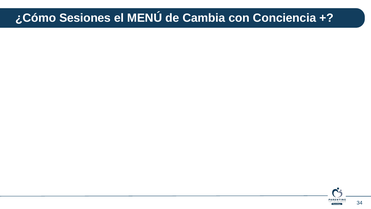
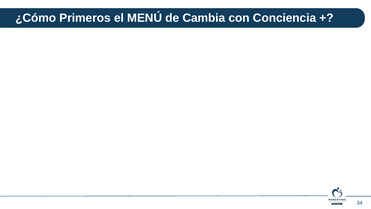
Sesiones: Sesiones -> Primeros (85, 18)
